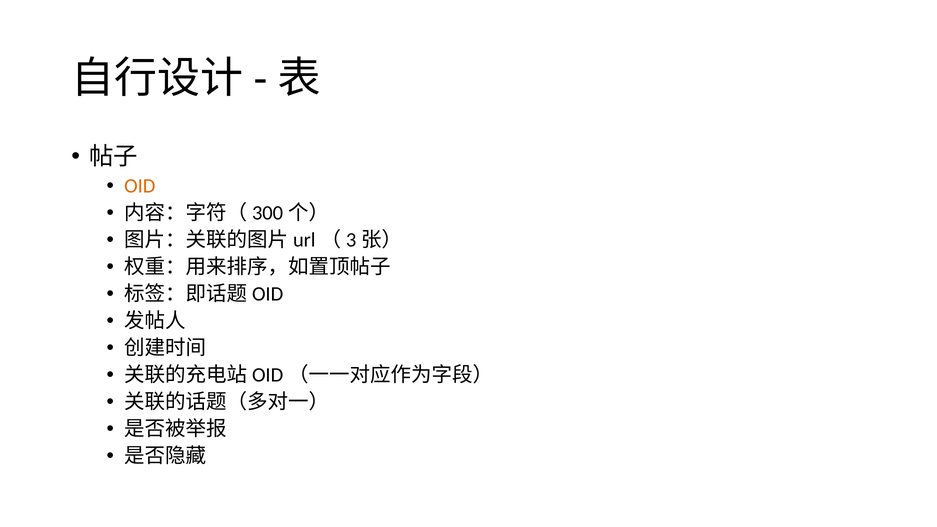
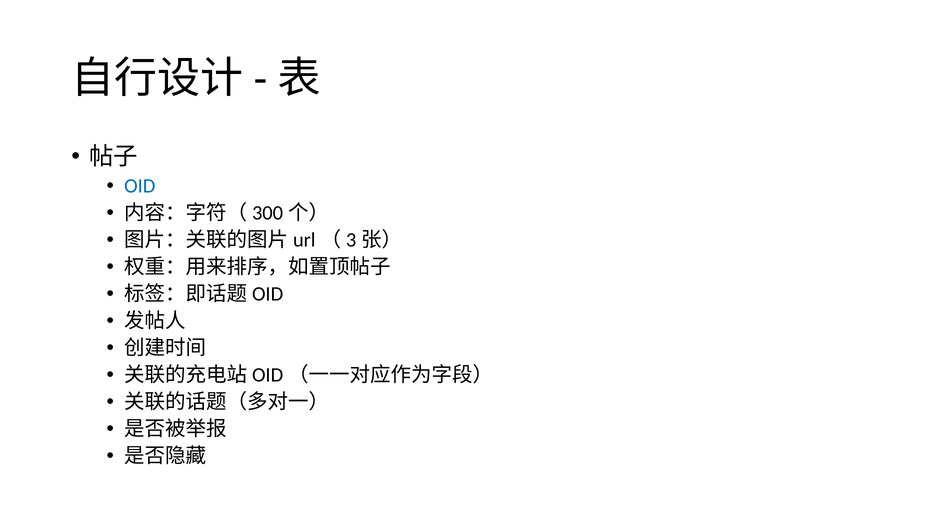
OID colour: orange -> blue (140, 186)
